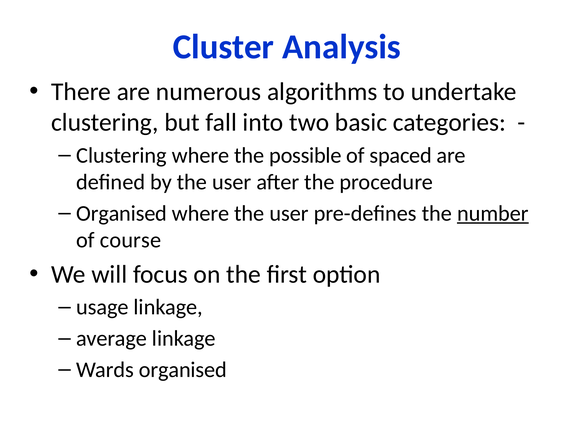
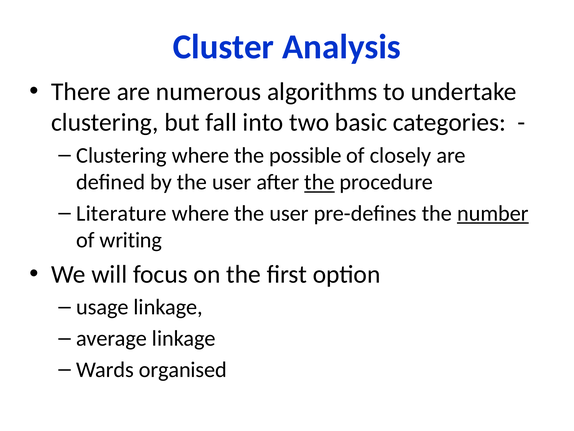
spaced: spaced -> closely (401, 155)
the underline: none -> present (319, 182)
Organised: Organised -> Literature (122, 213)
course: course -> writing (131, 240)
